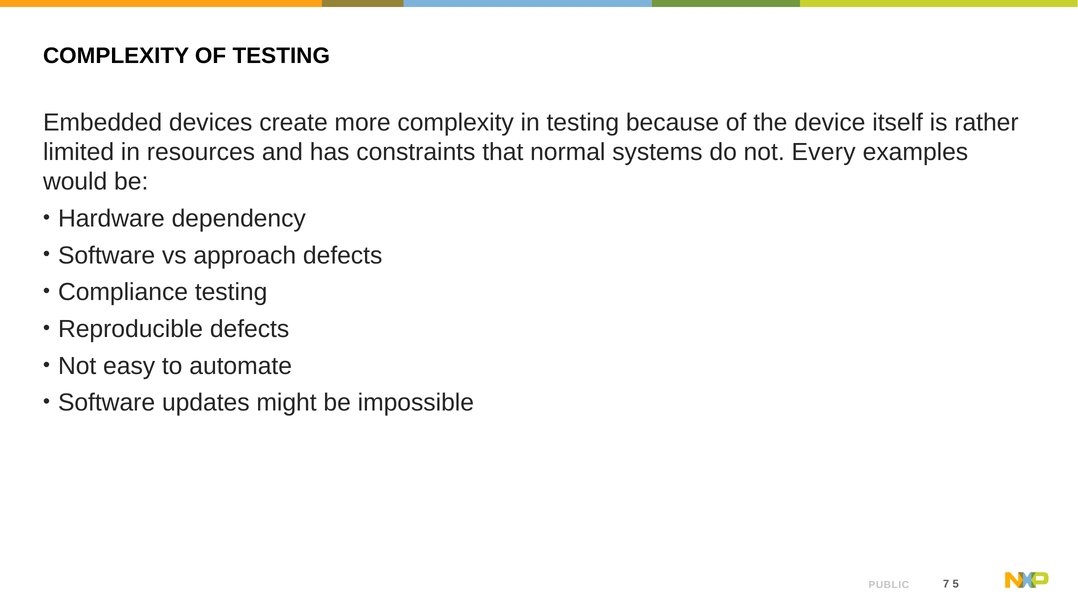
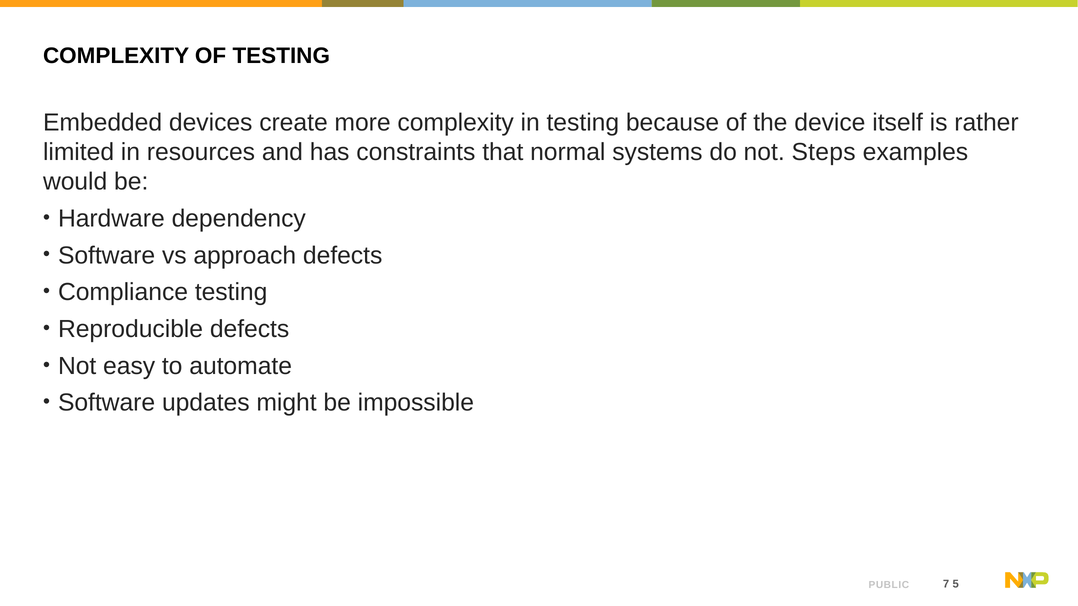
Every: Every -> Steps (824, 152)
